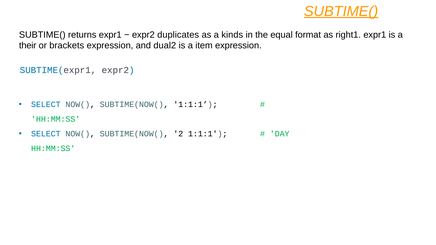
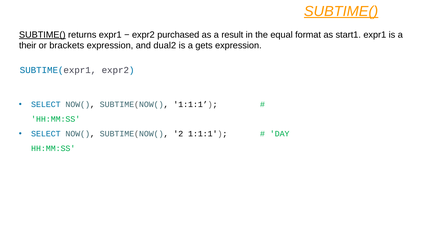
SUBTIME( underline: none -> present (42, 35)
duplicates: duplicates -> purchased (178, 35)
kinds: kinds -> result (232, 35)
right1: right1 -> start1 (348, 35)
item: item -> gets (204, 46)
